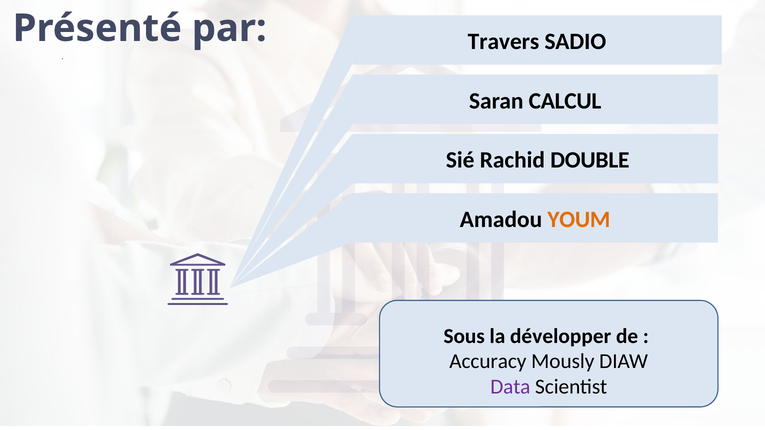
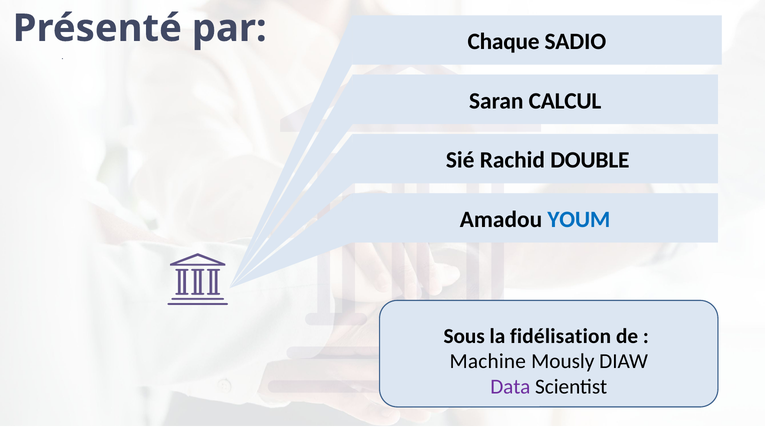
Travers: Travers -> Chaque (504, 42)
YOUM colour: orange -> blue (579, 220)
développer: développer -> fidélisation (561, 336)
Accuracy: Accuracy -> Machine (488, 362)
